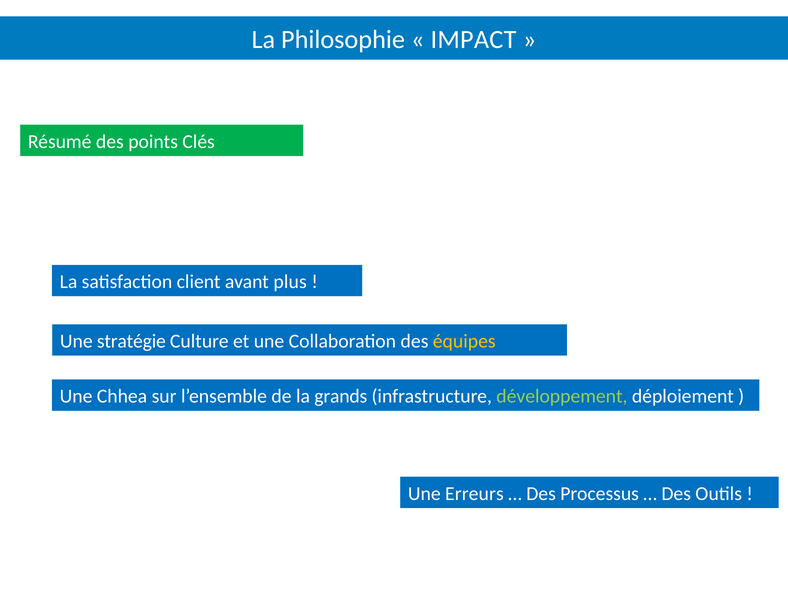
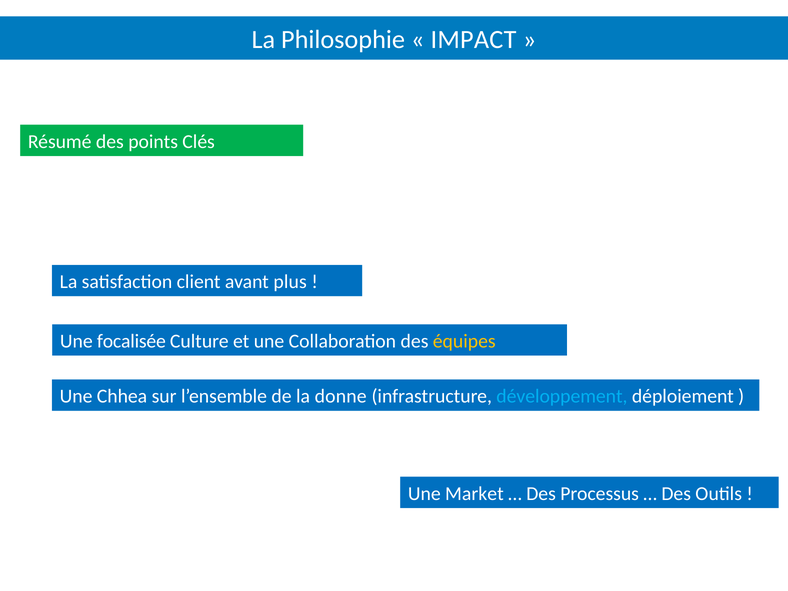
stratégie: stratégie -> focalisée (131, 341)
grands: grands -> donne (341, 396)
développement colour: light green -> light blue (562, 396)
Erreurs: Erreurs -> Market (474, 494)
